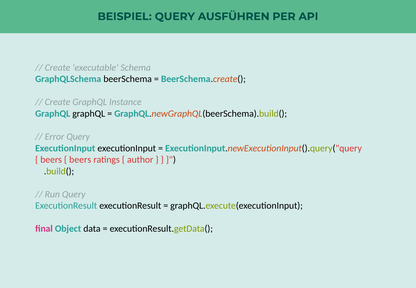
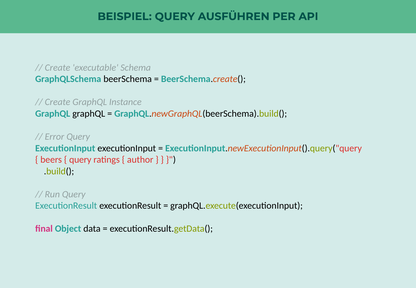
beers: beers -> query (80, 160)
